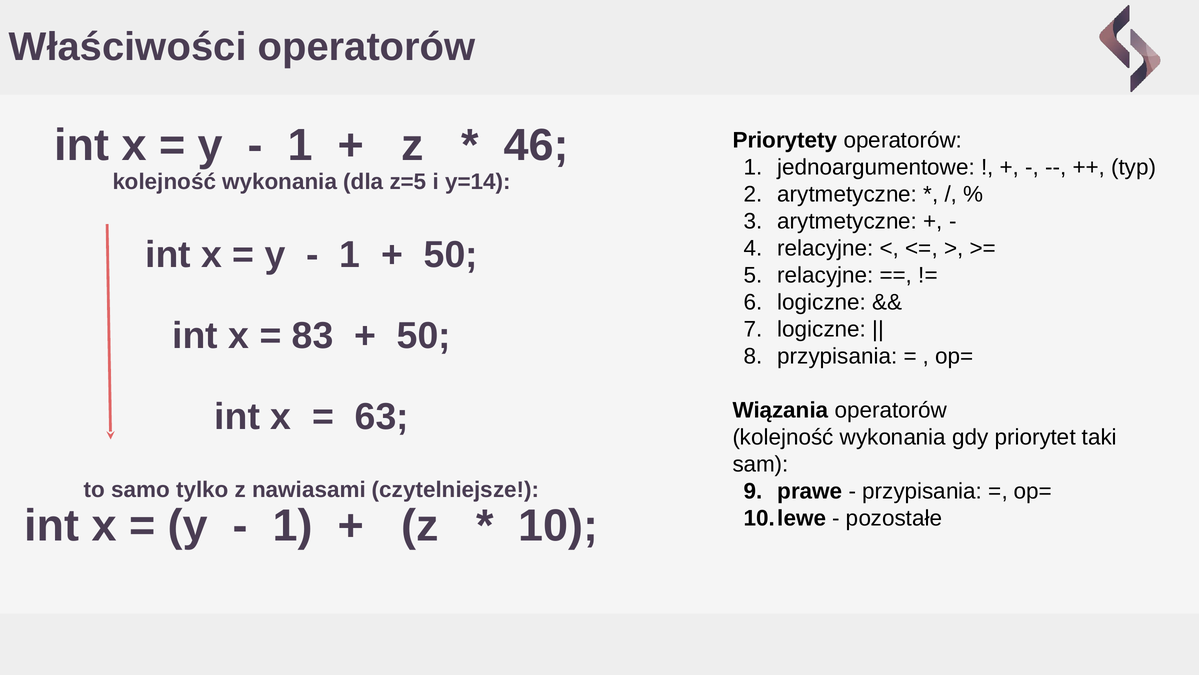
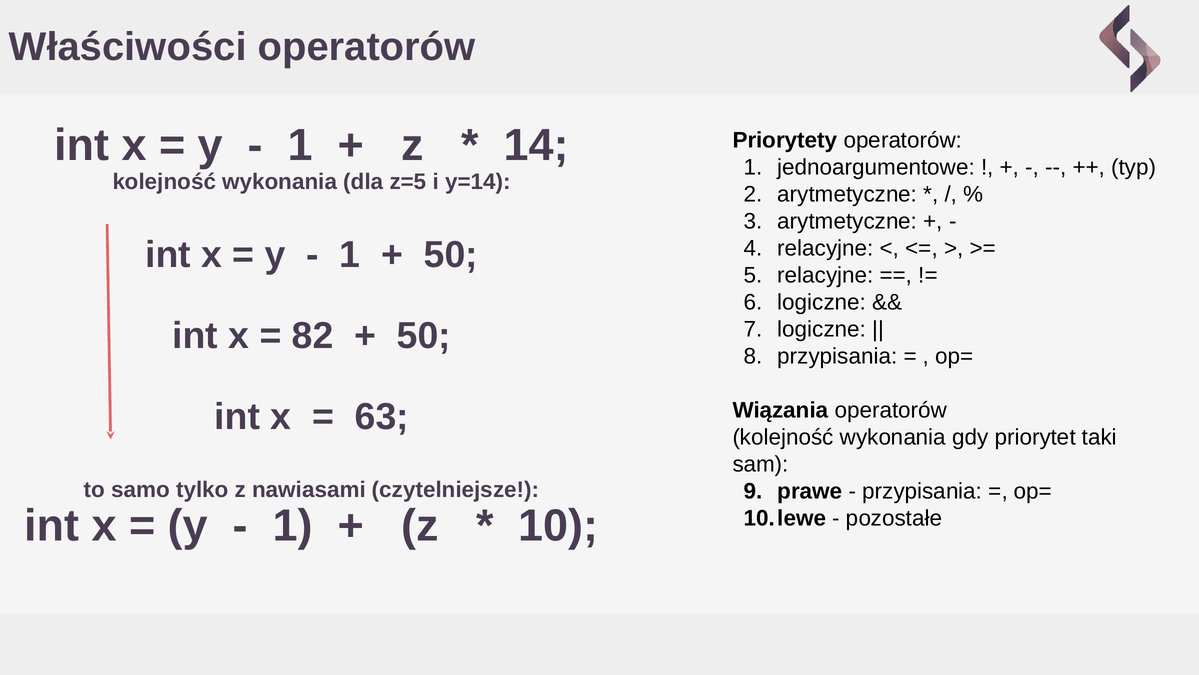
46: 46 -> 14 (536, 145)
83: 83 -> 82 (313, 335)
